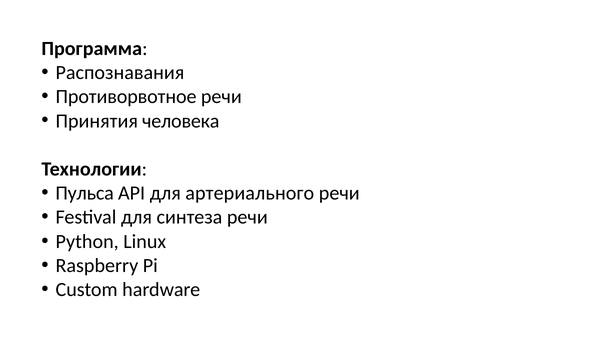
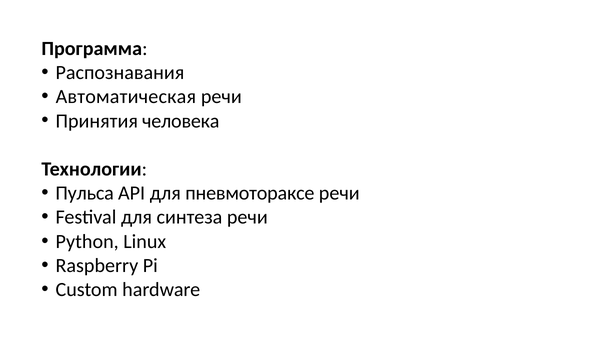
Противорвотное: Противорвотное -> Автоматическая (126, 97)
артериального: артериального -> пневмотораксе (250, 193)
